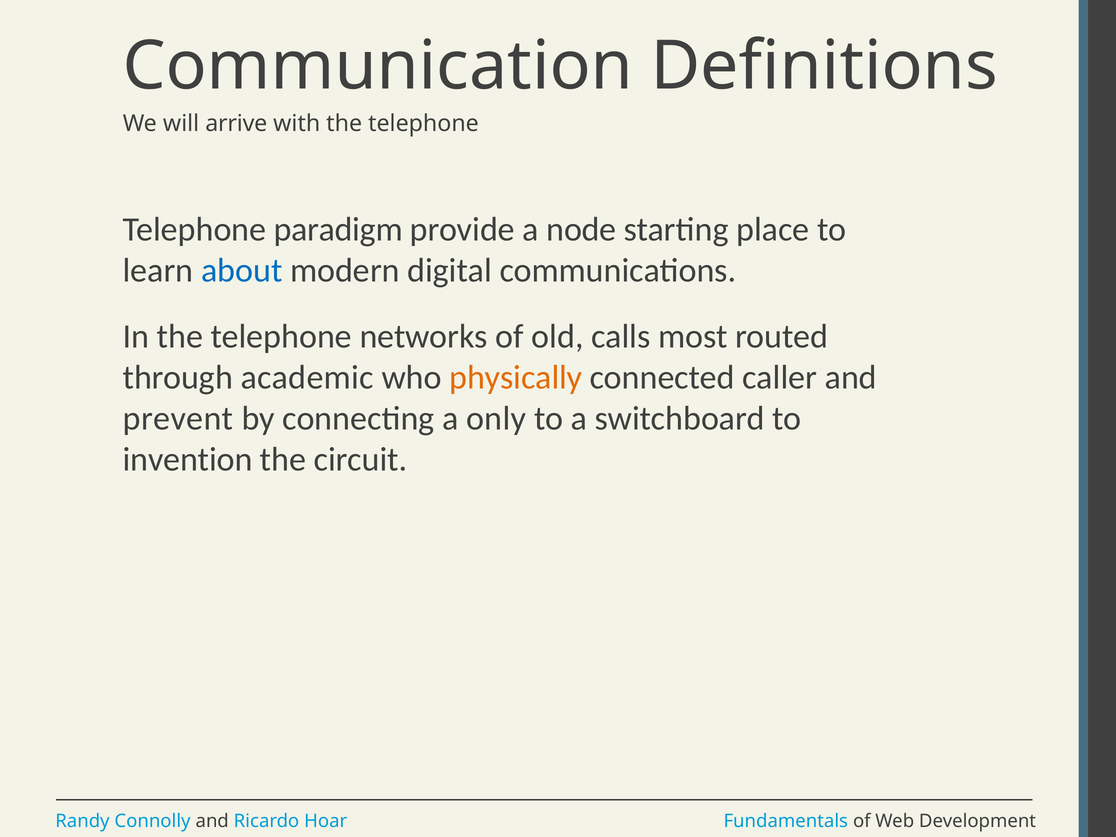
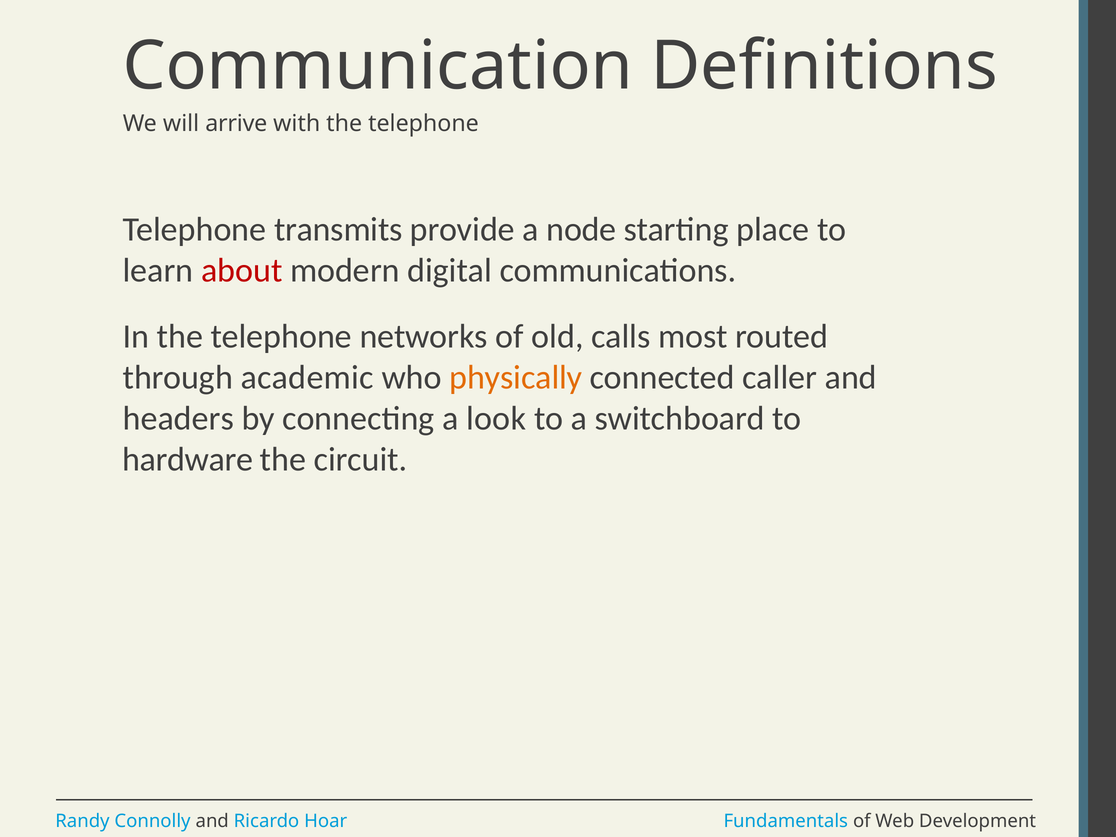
paradigm: paradigm -> transmits (338, 229)
about colour: blue -> red (242, 270)
prevent: prevent -> headers (178, 418)
only: only -> look (496, 418)
invention: invention -> hardware (188, 459)
